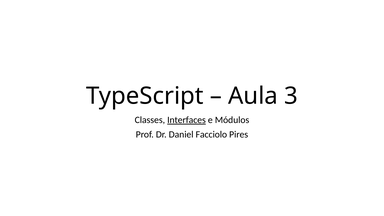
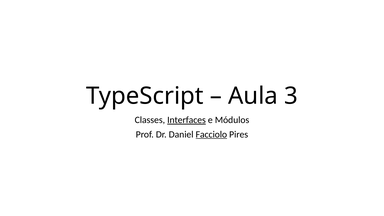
Facciolo underline: none -> present (211, 134)
